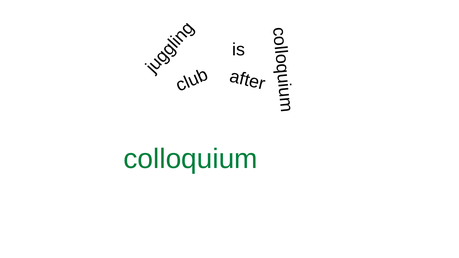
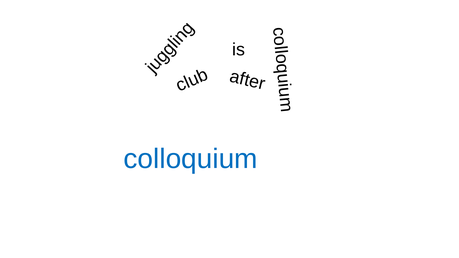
colloquium colour: green -> blue (191, 159)
